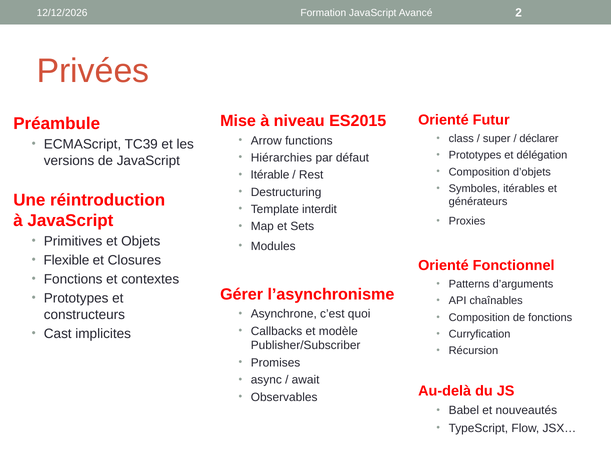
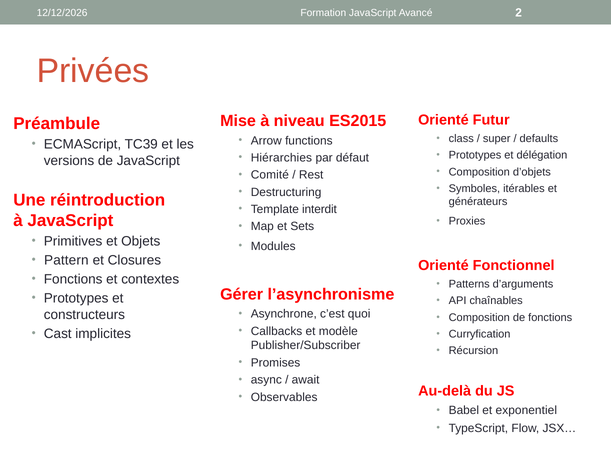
déclarer: déclarer -> defaults (539, 138)
Itérable: Itérable -> Comité (270, 175)
Flexible: Flexible -> Pattern (66, 260)
nouveautés: nouveautés -> exponentiel (526, 410)
